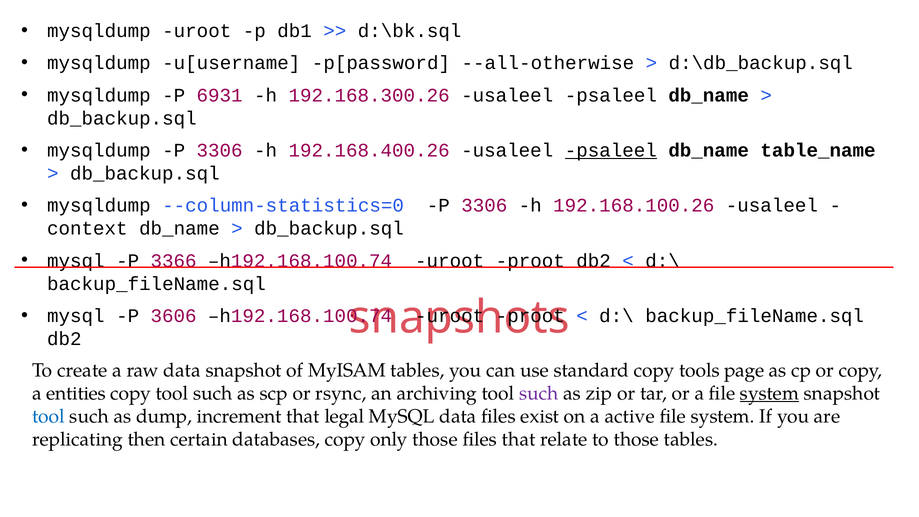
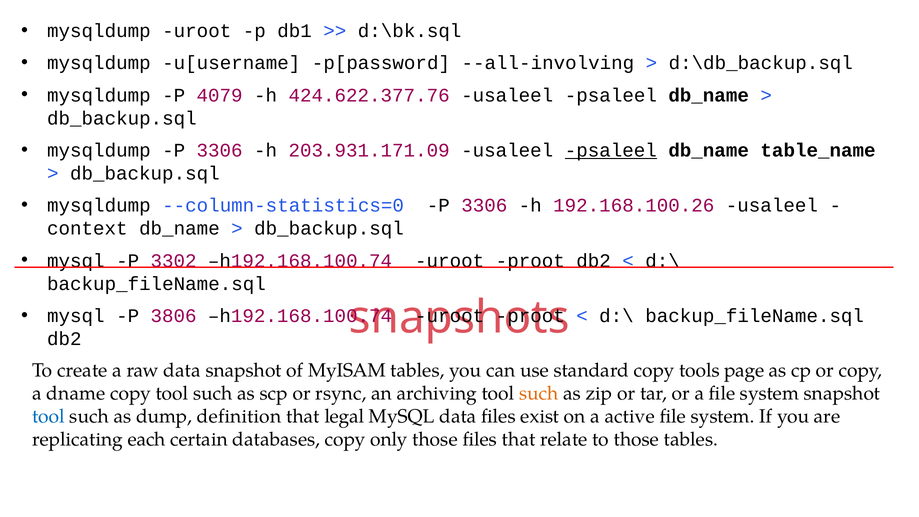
--all-otherwise: --all-otherwise -> --all-involving (548, 63)
6931: 6931 -> 4079 (220, 95)
192.168.300.26: 192.168.300.26 -> 424.622.377.76 (369, 95)
192.168.400.26: 192.168.400.26 -> 203.931.171.09 (369, 150)
3366: 3366 -> 3302 (174, 261)
3606: 3606 -> 3806 (174, 316)
entities: entities -> dname (76, 393)
such colour: purple -> orange (539, 393)
system underline: present -> none (770, 393)
increment: increment -> definition (239, 416)
then: then -> each (147, 439)
